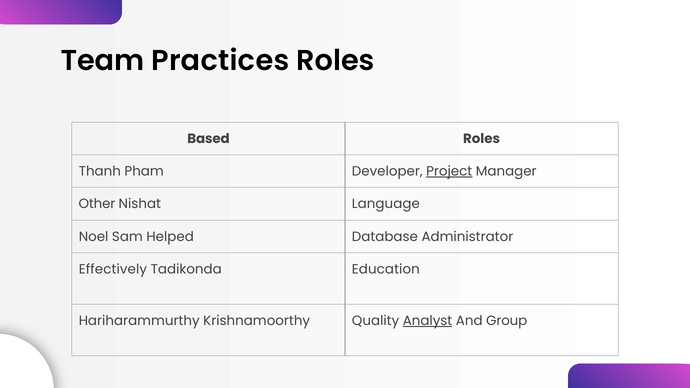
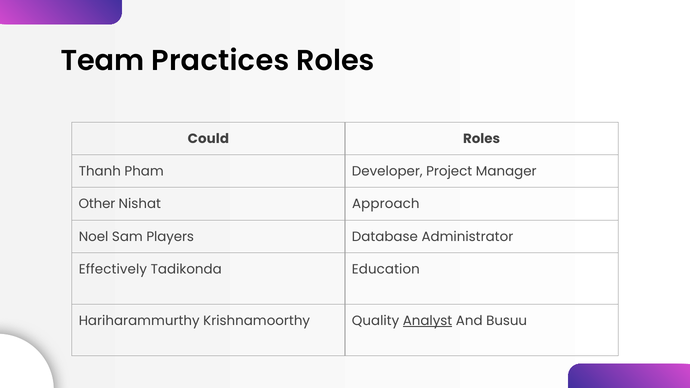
Based: Based -> Could (208, 139)
Project underline: present -> none (449, 171)
Language: Language -> Approach (386, 204)
Helped: Helped -> Players (170, 237)
Group: Group -> Busuu (507, 321)
